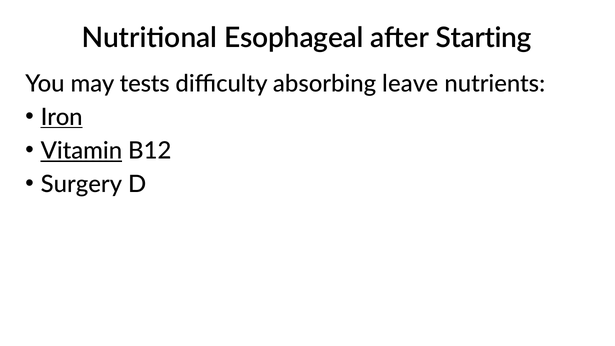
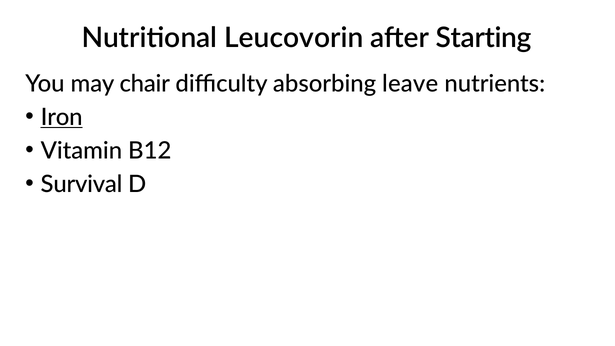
Esophageal: Esophageal -> Leucovorin (294, 38)
tests: tests -> chair (145, 84)
Vitamin underline: present -> none (81, 151)
Surgery: Surgery -> Survival (81, 184)
